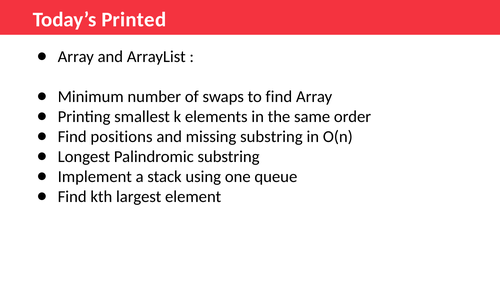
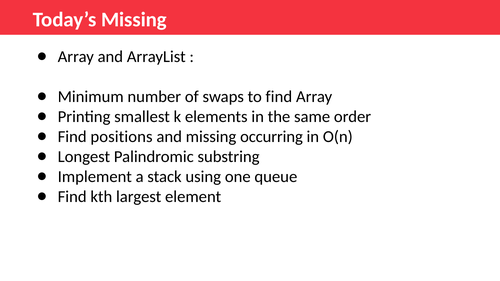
Today’s Printed: Printed -> Missing (134, 20)
missing substring: substring -> occurring (271, 137)
